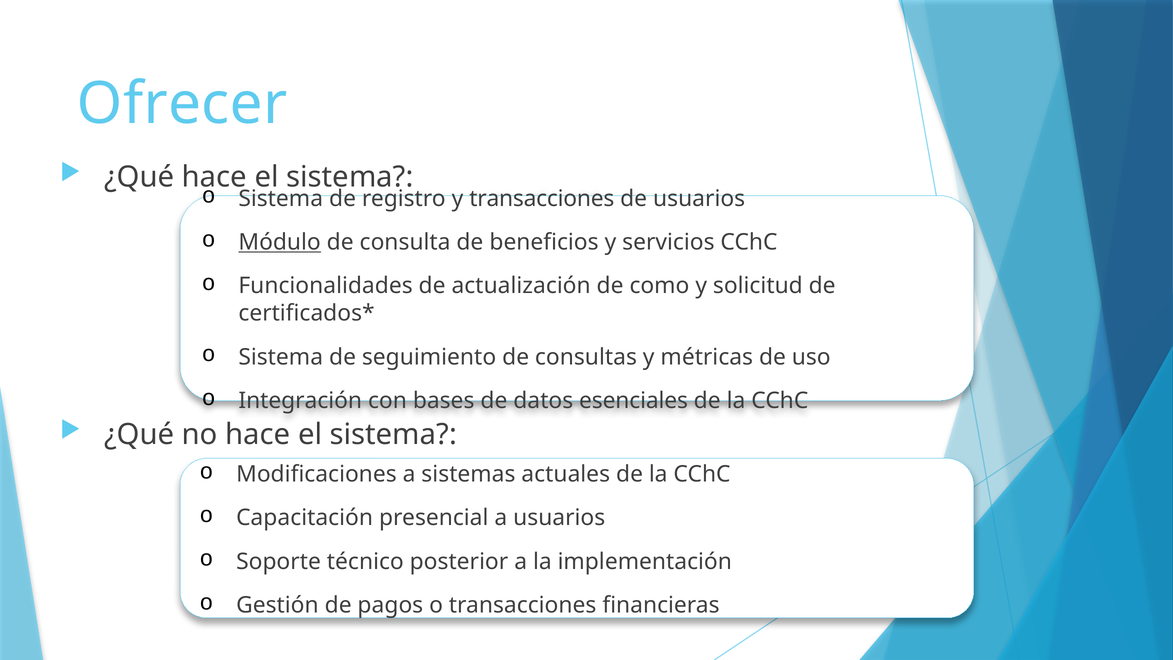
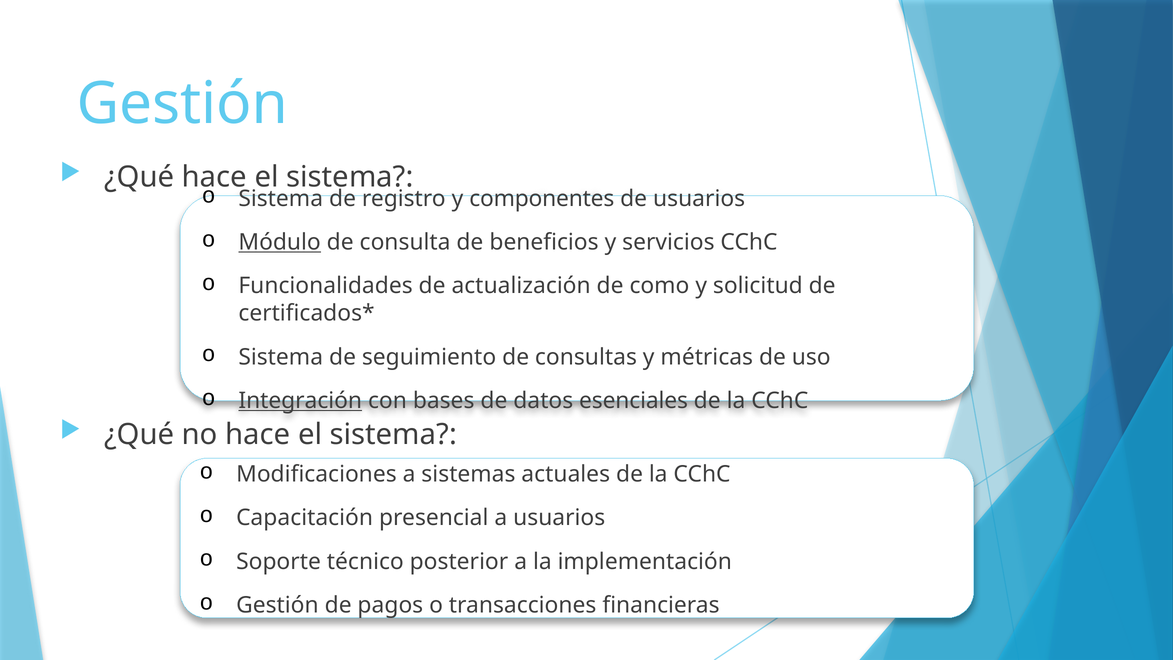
Ofrecer: Ofrecer -> Gestión (182, 104)
y transacciones: transacciones -> componentes (542, 198)
Integración underline: none -> present (300, 401)
